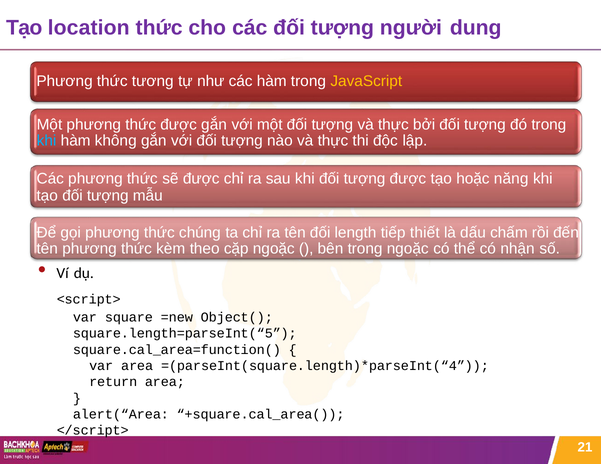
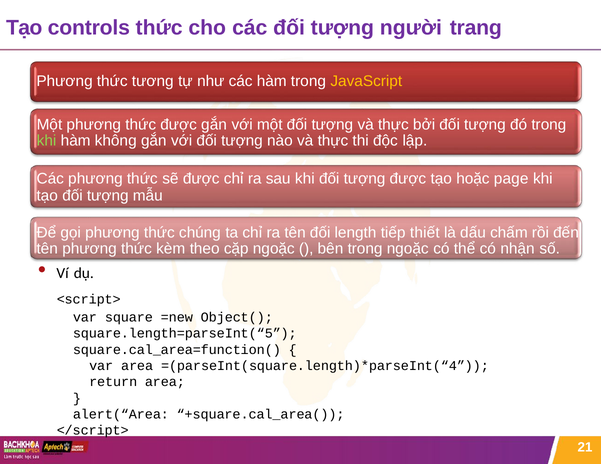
location: location -> controls (89, 28)
dung: dung -> trang (476, 28)
khi colour: light blue -> light green (47, 141)
năng: năng -> page (511, 179)
